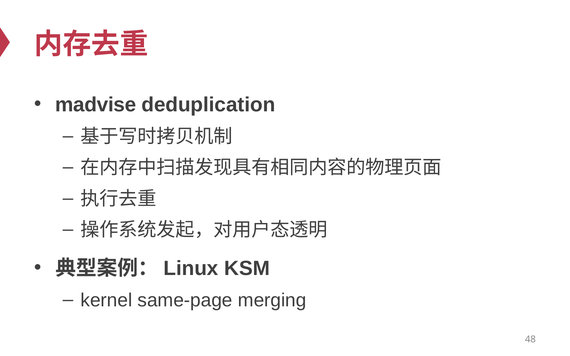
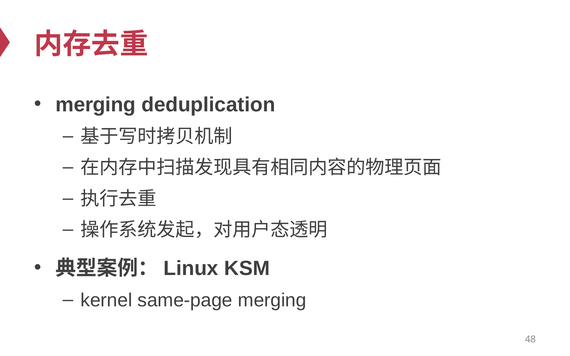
madvise: madvise -> merging (96, 105)
